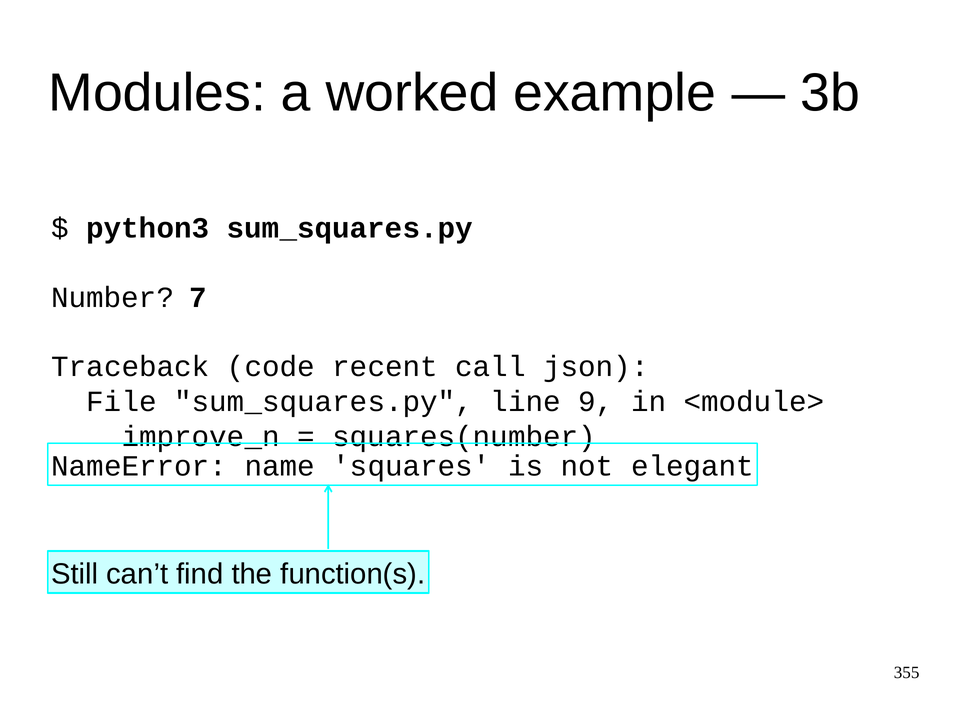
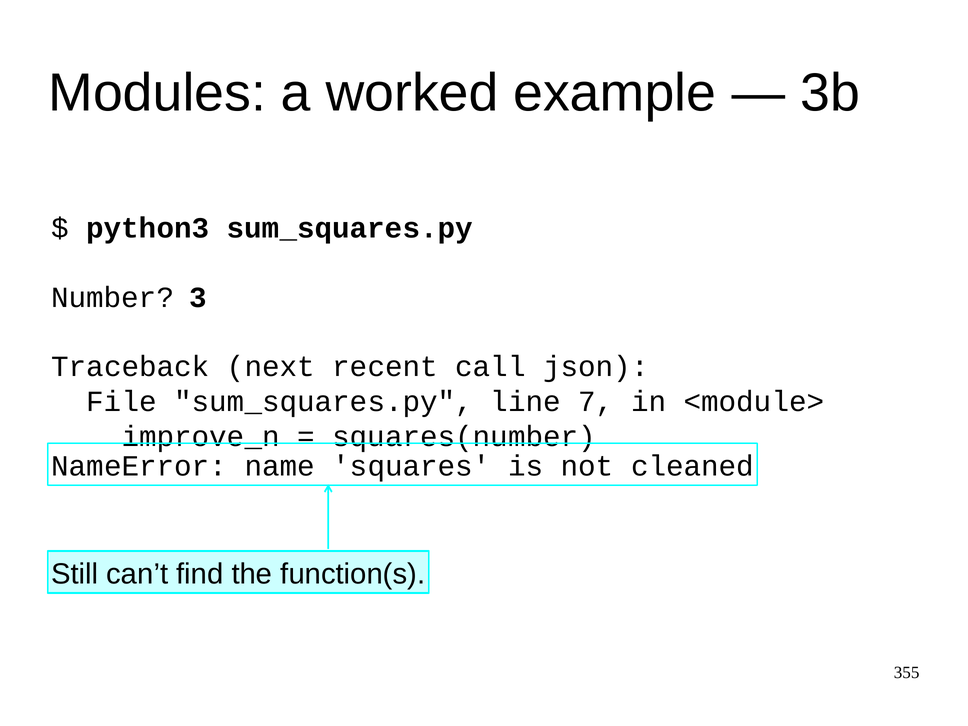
7: 7 -> 3 (198, 297)
code: code -> next (271, 366)
9: 9 -> 7 (596, 402)
elegant: elegant -> cleaned (693, 466)
